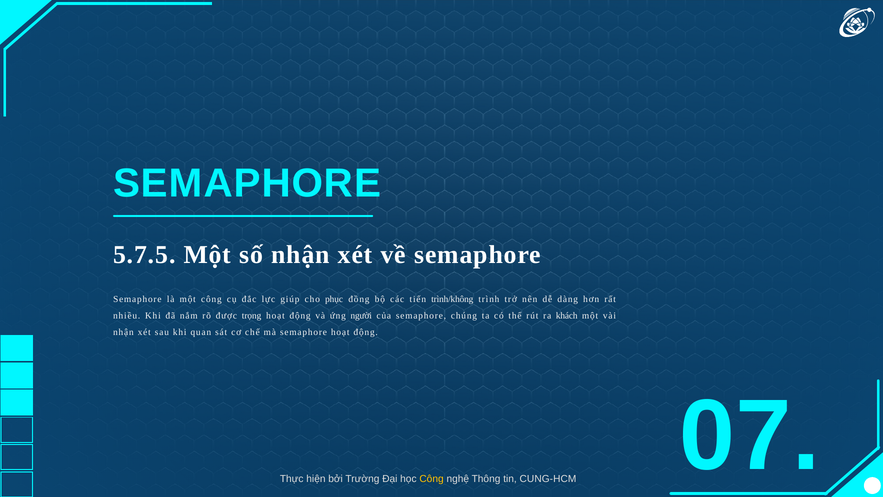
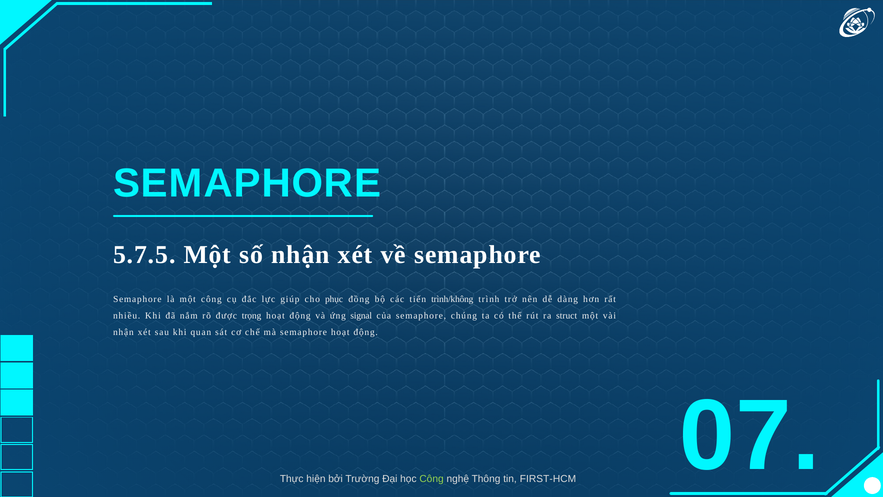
người: người -> signal (361, 316)
khách: khách -> struct (567, 316)
Công colour: yellow -> light green (432, 479)
CUNG-HCM: CUNG-HCM -> FIRST-HCM (548, 479)
